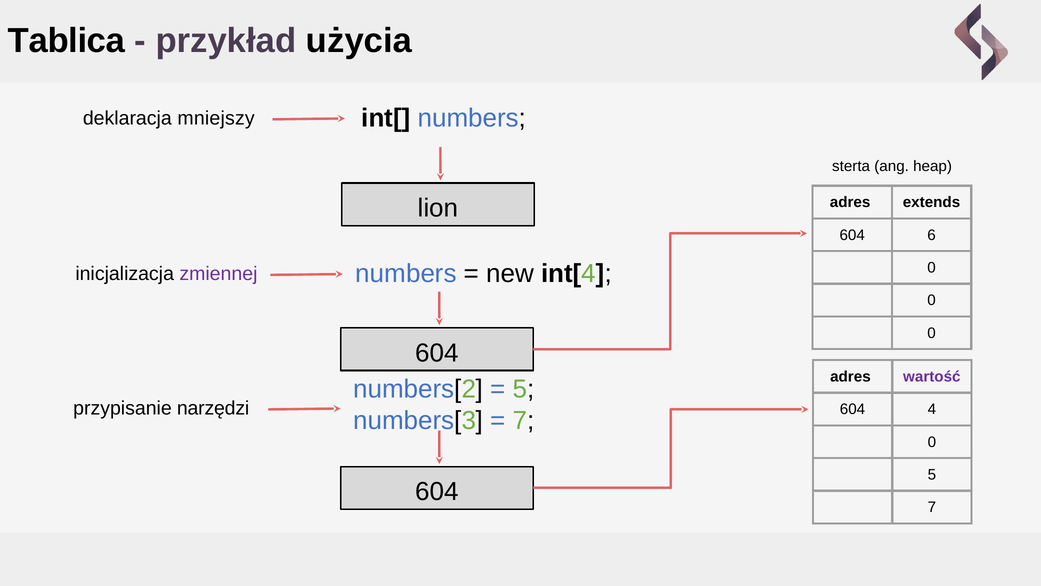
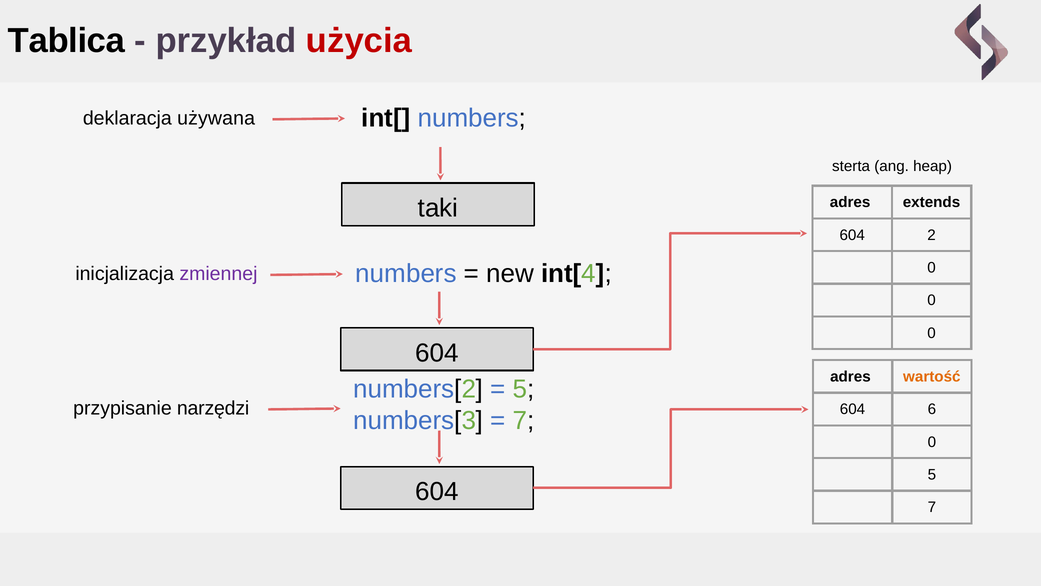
użycia colour: black -> red (359, 41)
mniejszy: mniejszy -> używana (216, 118)
lion: lion -> taki (438, 208)
6: 6 -> 2 (932, 235)
wartość colour: purple -> orange (932, 376)
4: 4 -> 6 (932, 409)
